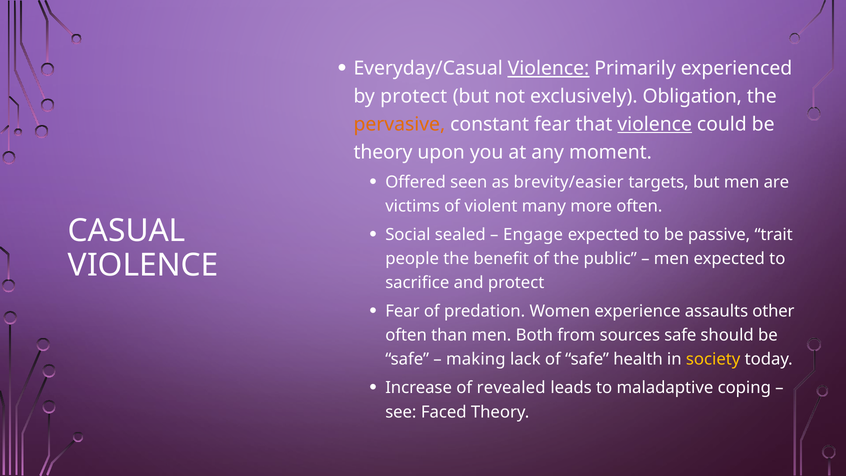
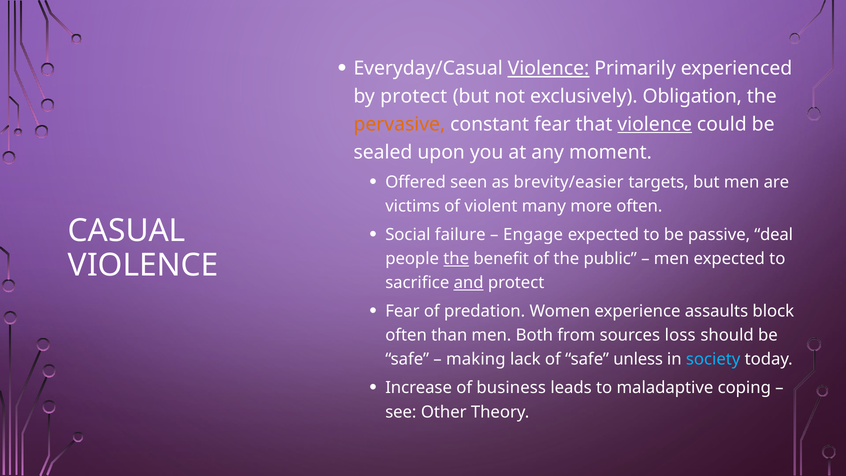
theory: theory -> sealed (383, 152)
sealed: sealed -> failure (460, 235)
trait: trait -> deal (774, 235)
the underline: none -> present (456, 259)
and underline: none -> present (469, 283)
other: other -> block (773, 311)
sources safe: safe -> loss (680, 335)
health: health -> unless (638, 359)
society colour: yellow -> light blue (713, 359)
revealed: revealed -> business (511, 388)
Faced: Faced -> Other (444, 412)
